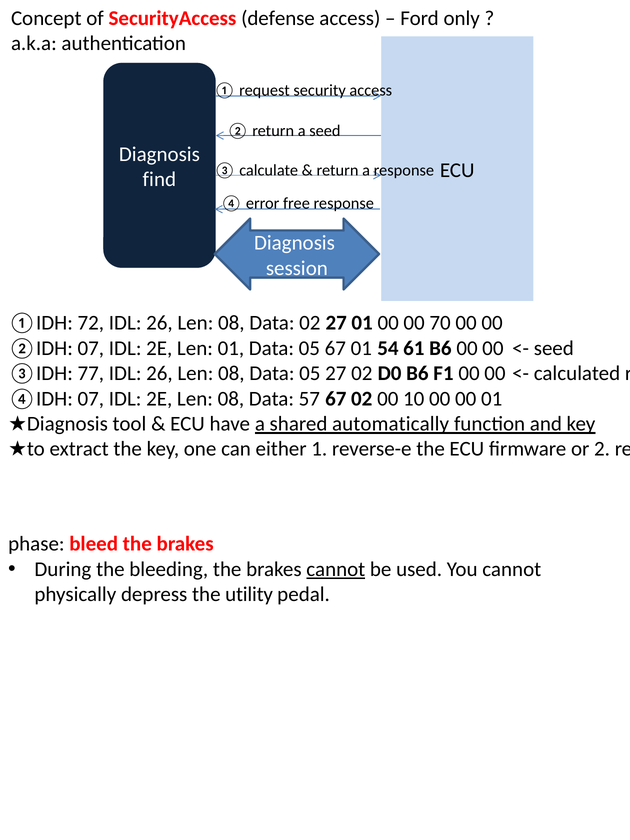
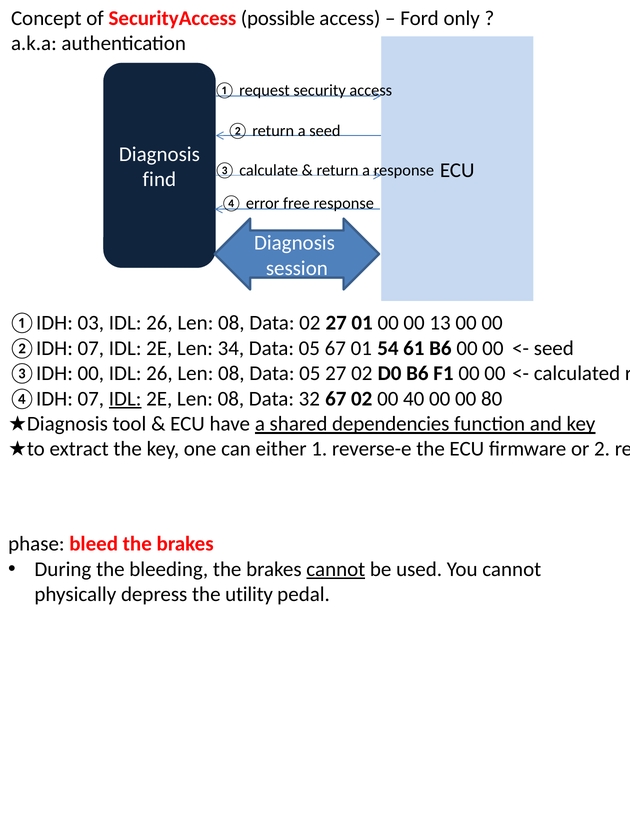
defense: defense -> possible (278, 18)
72: 72 -> 03 (91, 323)
70: 70 -> 13 (440, 323)
Len 01: 01 -> 34 (231, 348)
③IDH 77: 77 -> 00 (91, 373)
IDL underline: none -> present (125, 399)
57: 57 -> 32 (309, 399)
10: 10 -> 40 (414, 399)
00 01: 01 -> 80 (492, 399)
automatically: automatically -> dependencies (391, 424)
